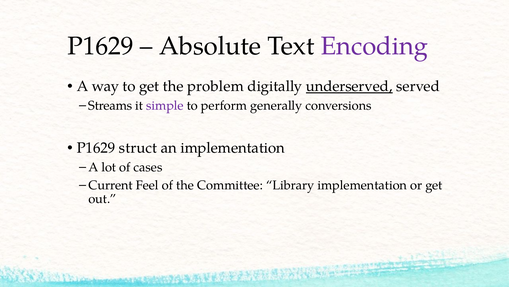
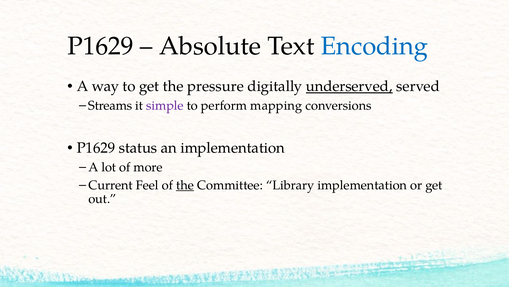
Encoding colour: purple -> blue (374, 46)
problem: problem -> pressure (216, 86)
generally: generally -> mapping (276, 105)
struct: struct -> status (138, 148)
cases: cases -> more (148, 167)
the underline: none -> present (185, 185)
